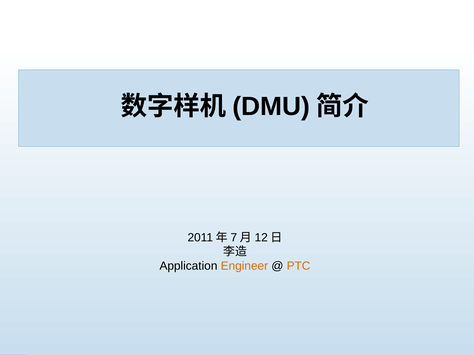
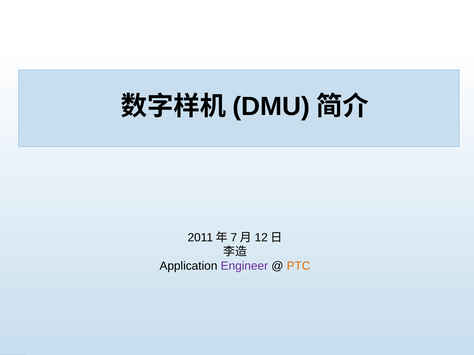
Engineer colour: orange -> purple (244, 266)
